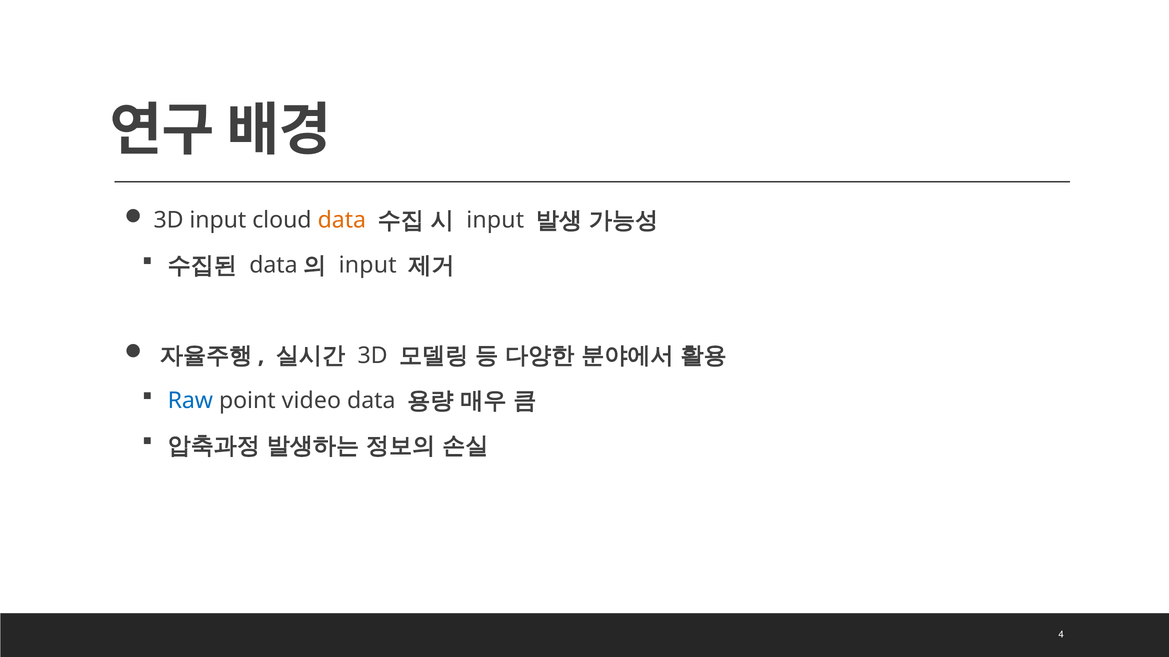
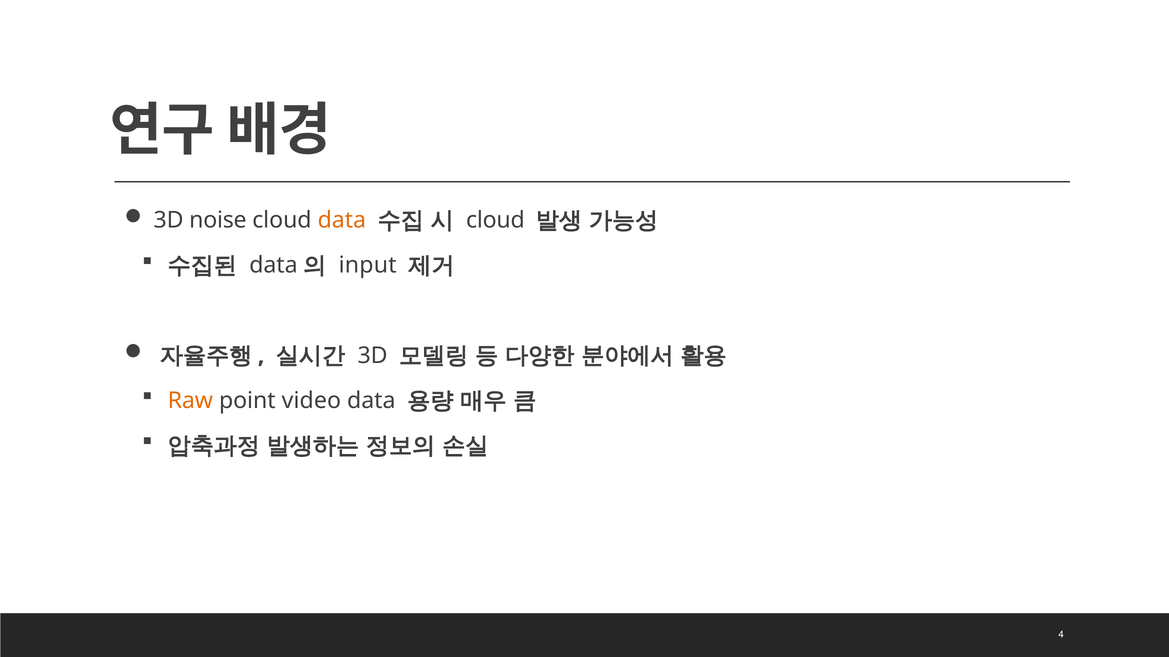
3D input: input -> noise (218, 220)
input: input -> cloud (495, 220)
Raw colour: blue -> orange (190, 401)
